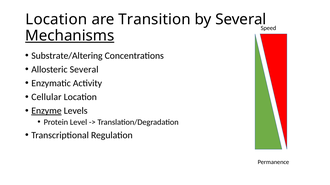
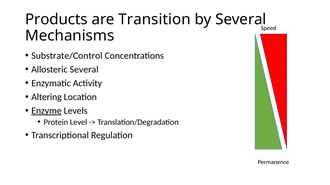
Location: Location -> Products (56, 20)
Mechanisms underline: present -> none (70, 36)
Substrate/Altering: Substrate/Altering -> Substrate/Control (67, 56)
Cellular: Cellular -> Altering (47, 97)
